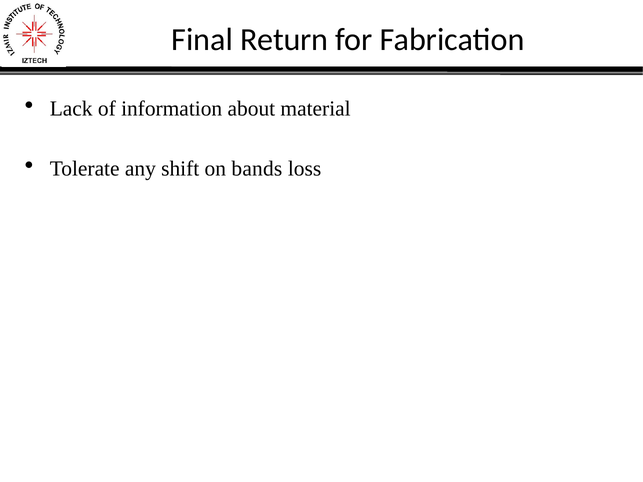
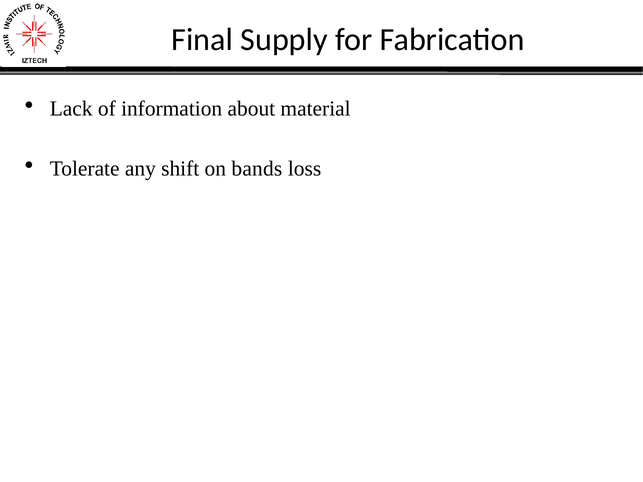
Return: Return -> Supply (284, 40)
